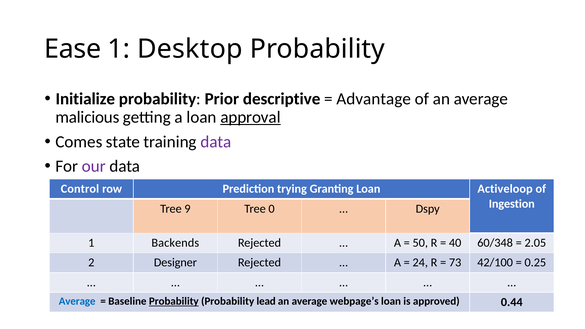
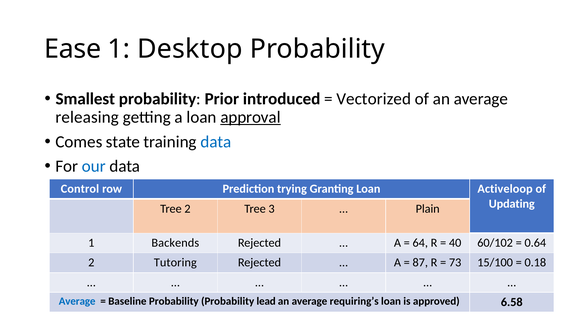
Initialize: Initialize -> Smallest (85, 99)
descriptive: descriptive -> introduced (282, 99)
Advantage: Advantage -> Vectorized (374, 99)
malicious: malicious -> releasing (87, 117)
data colour: purple -> blue (216, 142)
our colour: purple -> blue (94, 166)
Ingestion: Ingestion -> Updating (512, 204)
Tree 9: 9 -> 2 (187, 209)
0: 0 -> 3 (272, 209)
Dspy: Dspy -> Plain (428, 209)
50: 50 -> 64 (420, 243)
60/348: 60/348 -> 60/102 (495, 243)
2.05: 2.05 -> 0.64 (535, 243)
Designer: Designer -> Tutoring (175, 263)
24: 24 -> 87 (420, 263)
42/100: 42/100 -> 15/100 (495, 263)
0.25: 0.25 -> 0.18 (535, 263)
Probability underline: present -> none (174, 301)
webpage’s: webpage’s -> requiring’s (354, 301)
0.44: 0.44 -> 6.58 (512, 302)
